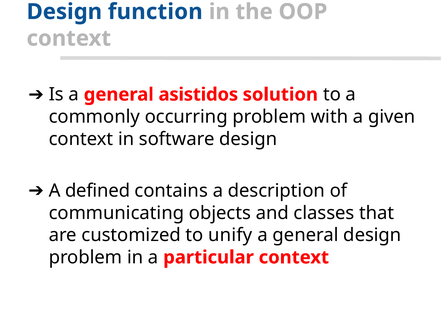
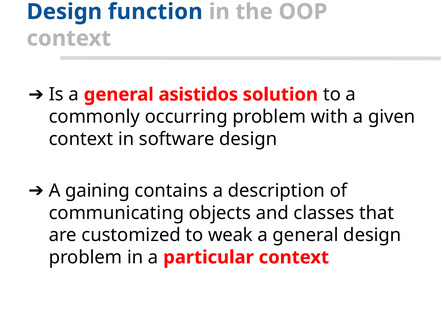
defined: defined -> gaining (98, 190)
unify: unify -> weak (231, 235)
